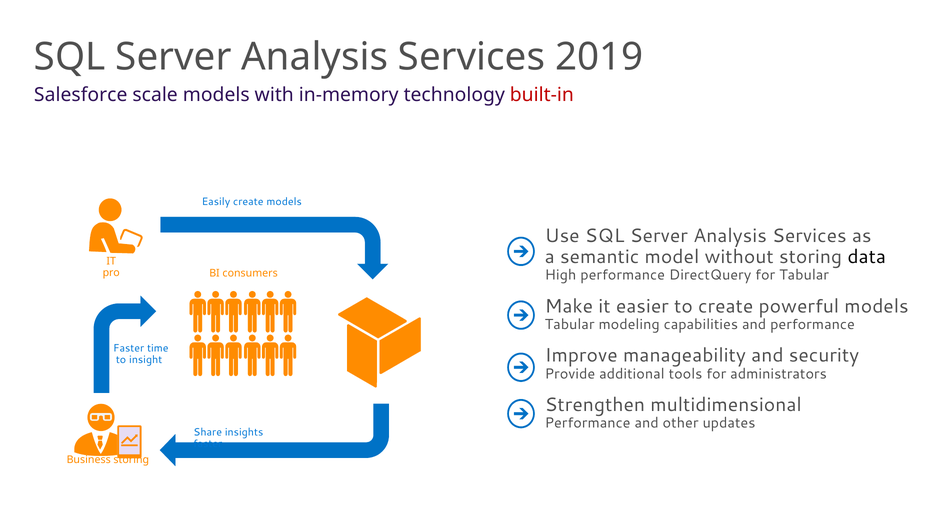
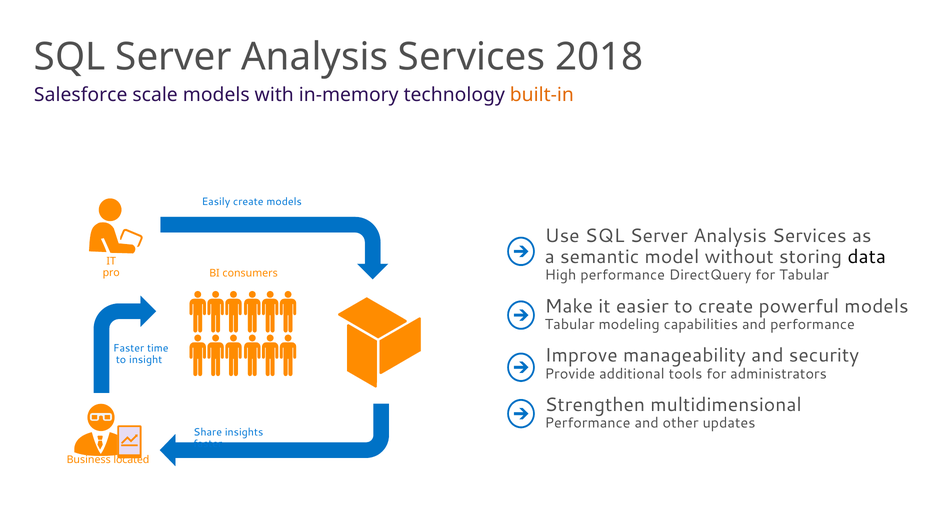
2019: 2019 -> 2018 (599, 57)
built-in colour: red -> orange (542, 95)
Business storing: storing -> located (131, 459)
